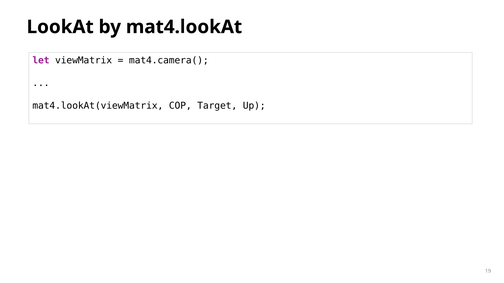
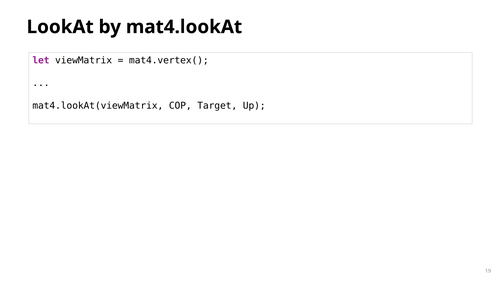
mat4.camera(: mat4.camera( -> mat4.vertex( (169, 61)
